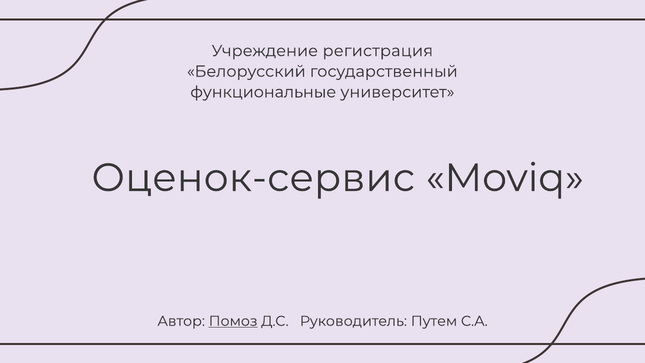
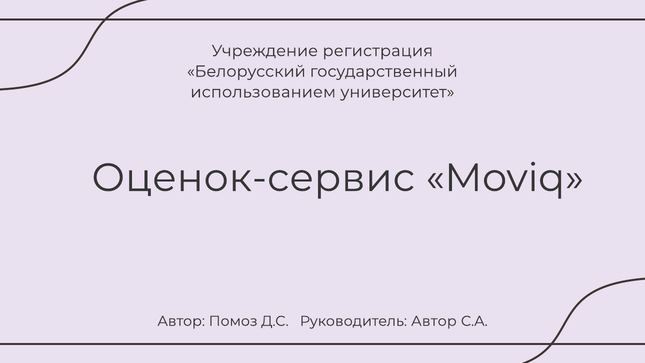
функциональные: функциональные -> использованием (263, 92)
Помоз underline: present -> none (233, 321)
Руководитель Путем: Путем -> Автор (434, 321)
